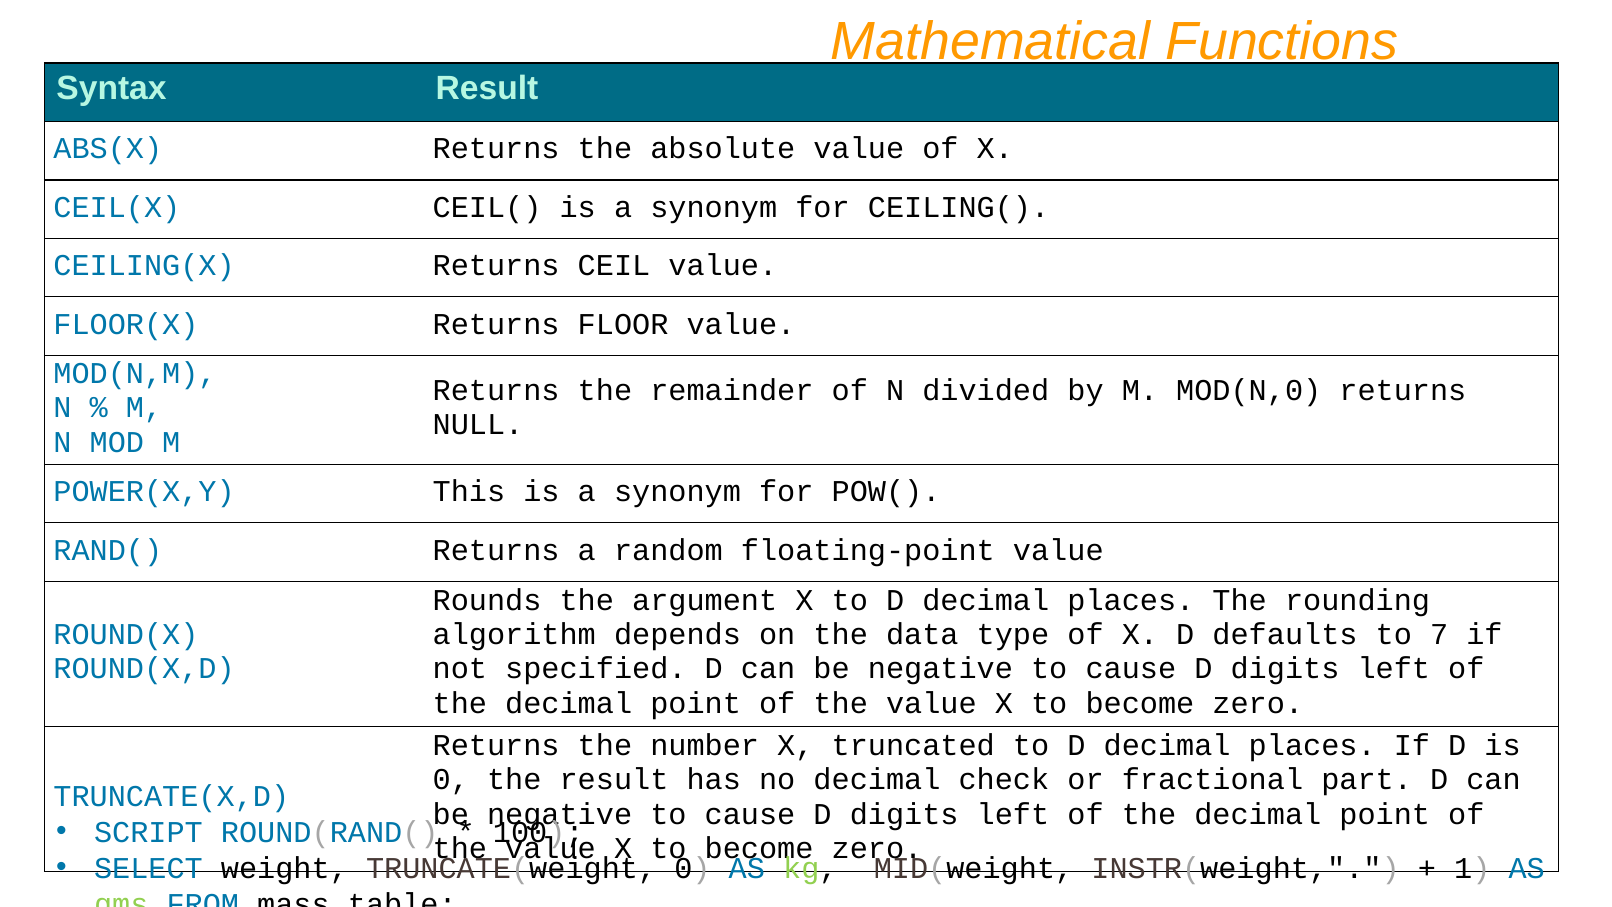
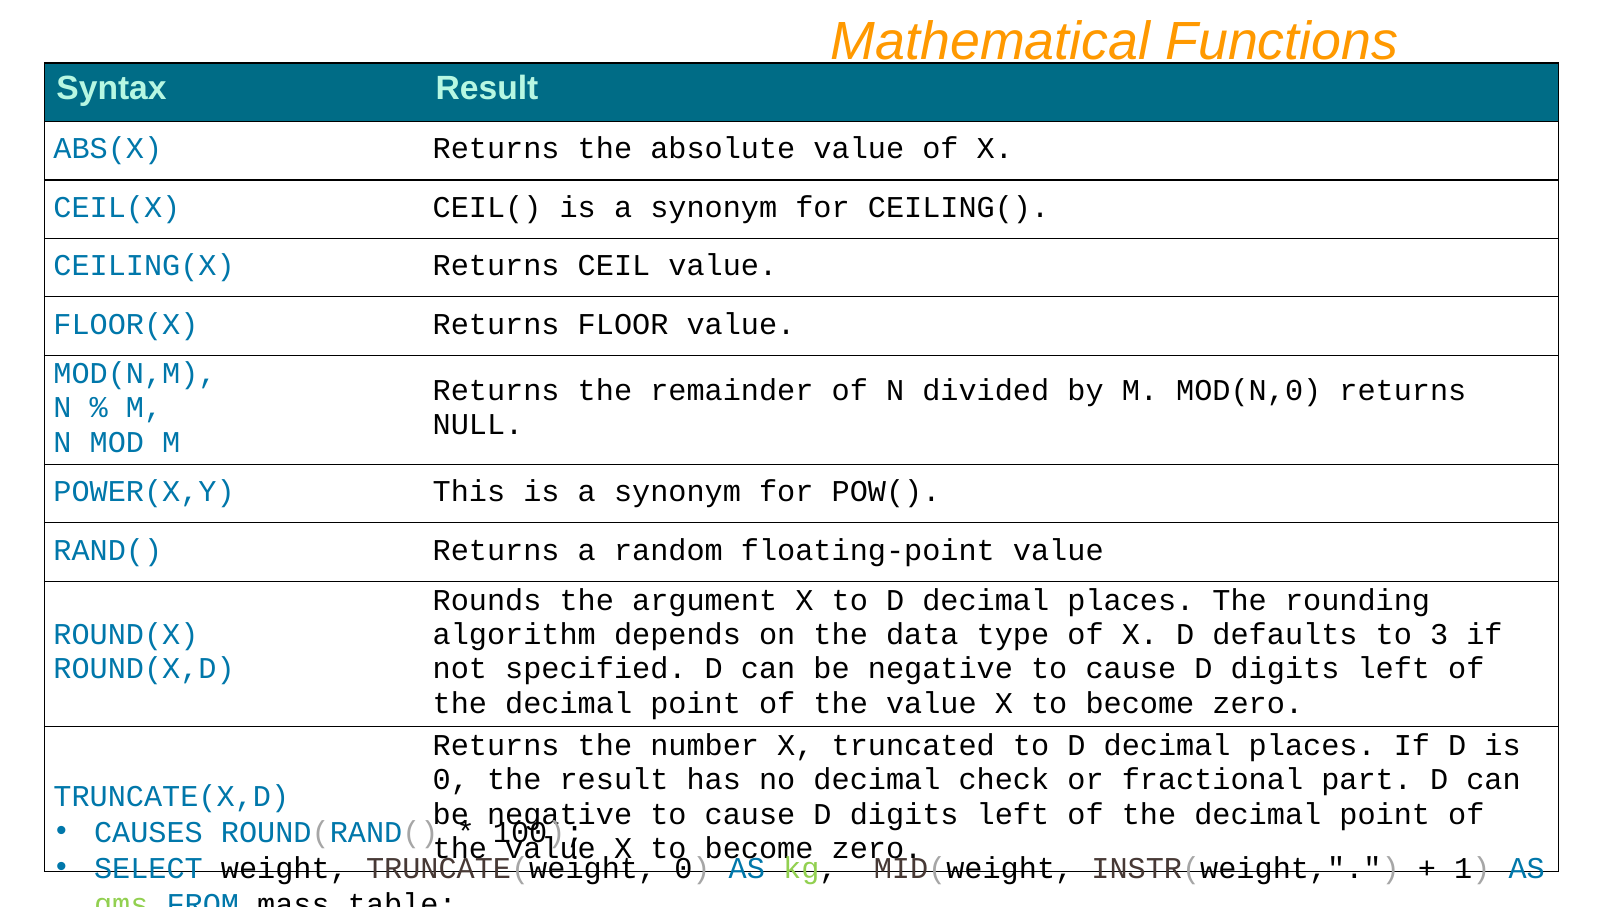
7: 7 -> 3 (1439, 635)
SCRIPT: SCRIPT -> CAUSES (148, 832)
